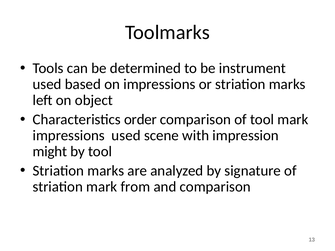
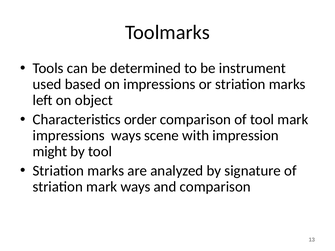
impressions used: used -> ways (126, 136)
mark from: from -> ways (135, 187)
